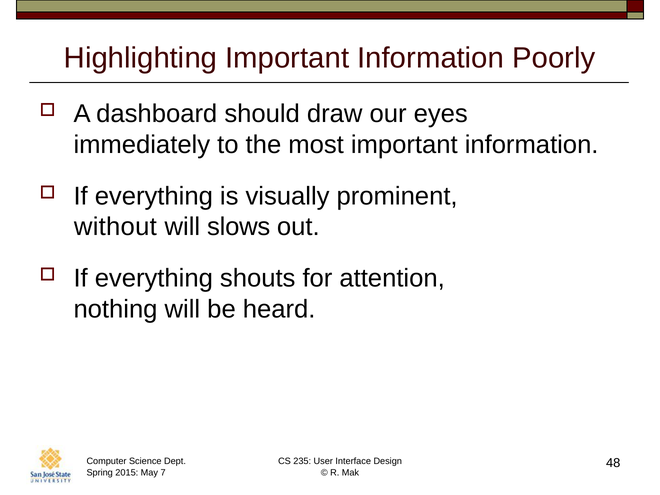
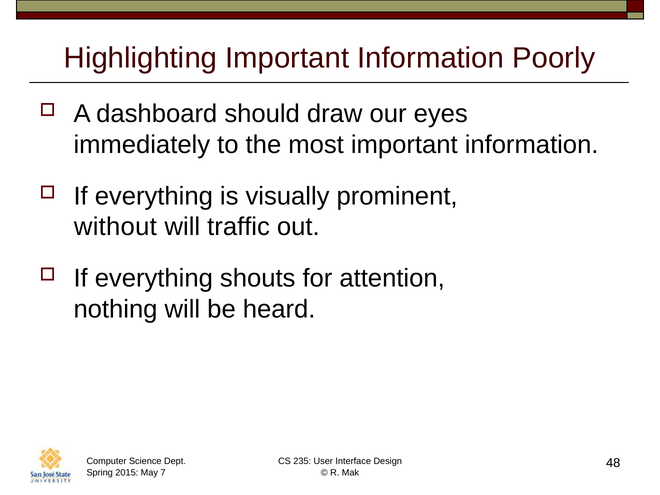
slows: slows -> traffic (239, 227)
